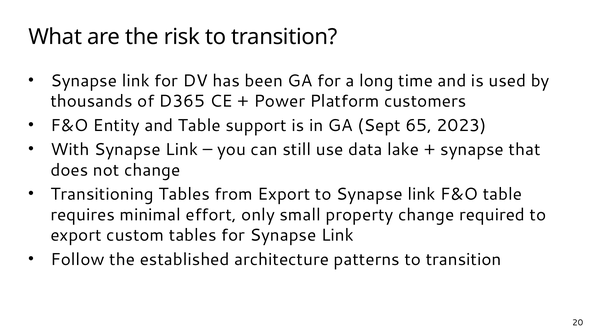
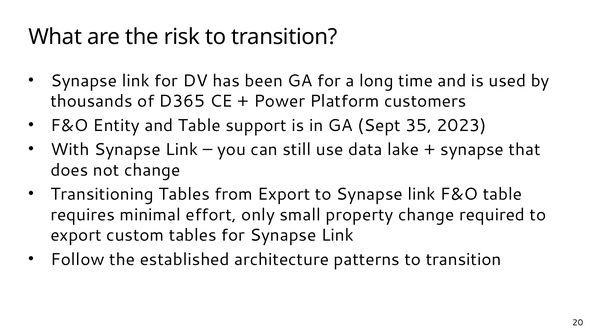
65: 65 -> 35 (419, 125)
